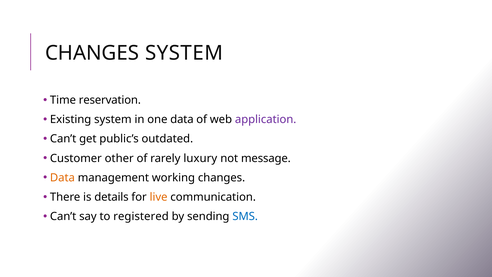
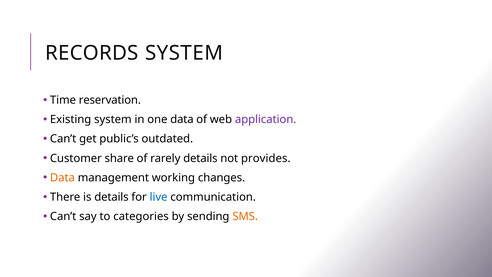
CHANGES: CHANGES -> RECORDS (92, 53)
other: other -> share (119, 158)
rarely luxury: luxury -> details (200, 158)
message: message -> provides (266, 158)
live colour: orange -> blue (159, 197)
registered: registered -> categories (141, 216)
SMS colour: blue -> orange (245, 216)
